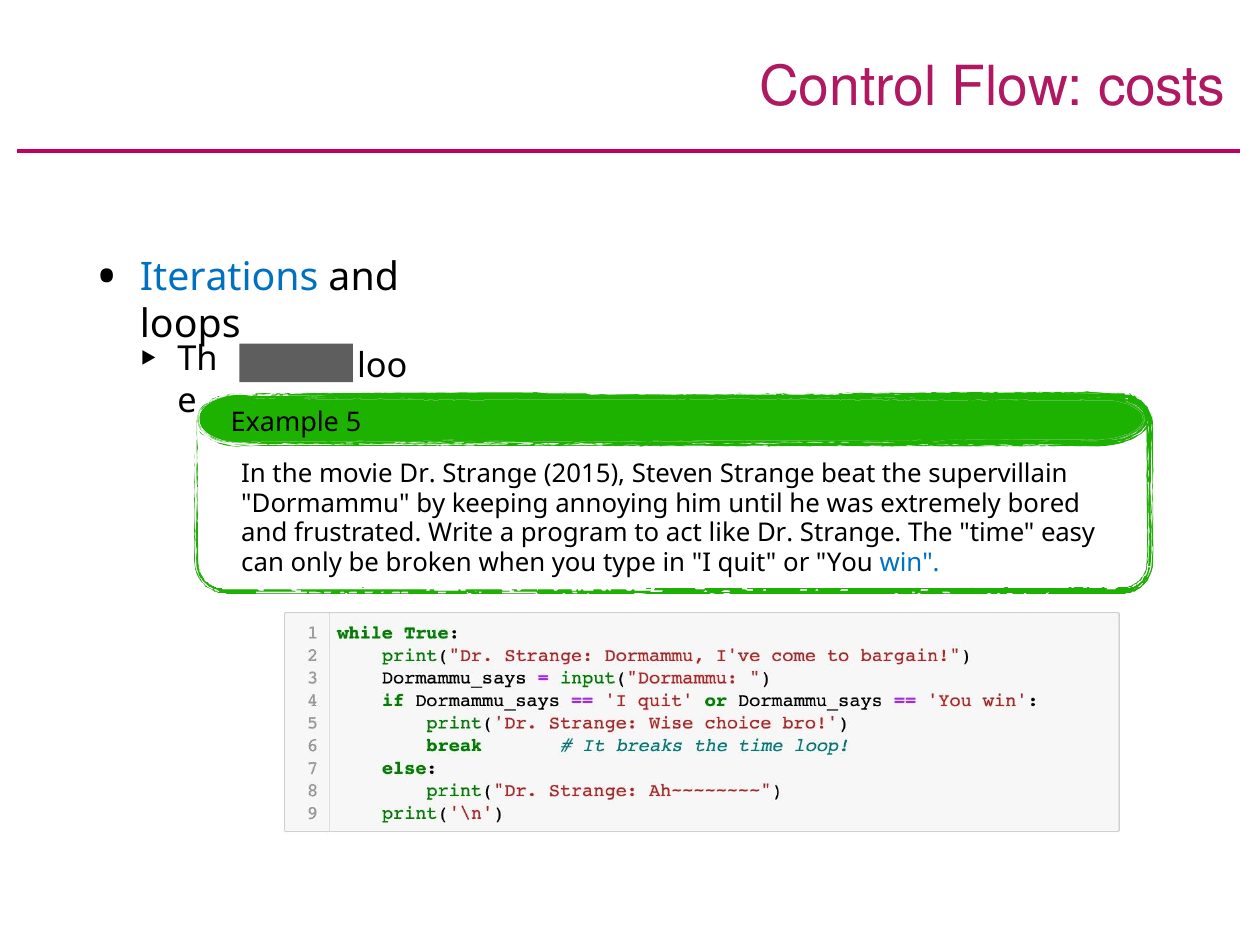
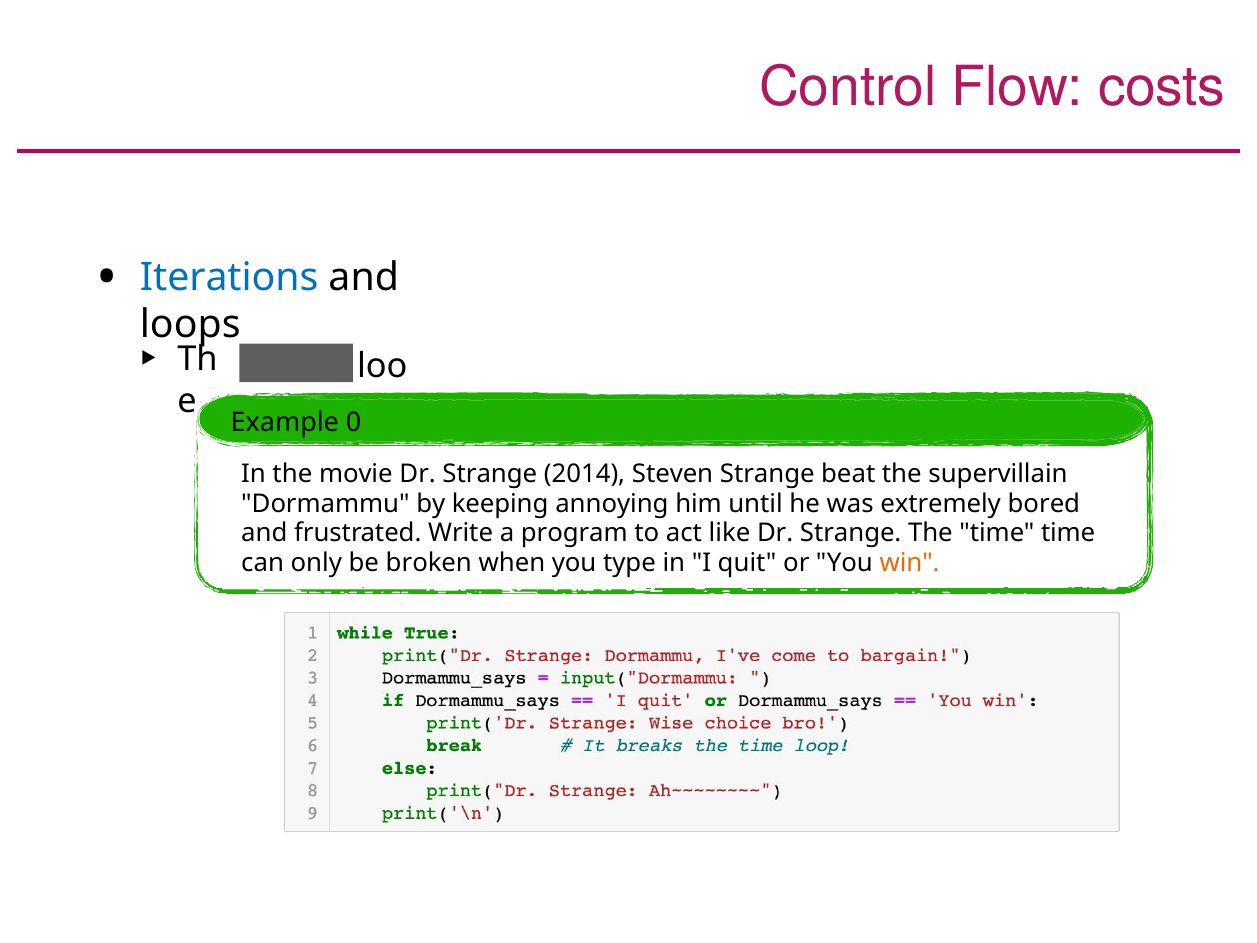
5: 5 -> 0 (354, 423)
2015: 2015 -> 2014 (584, 474)
time easy: easy -> time (1068, 533)
win colour: blue -> orange (910, 563)
